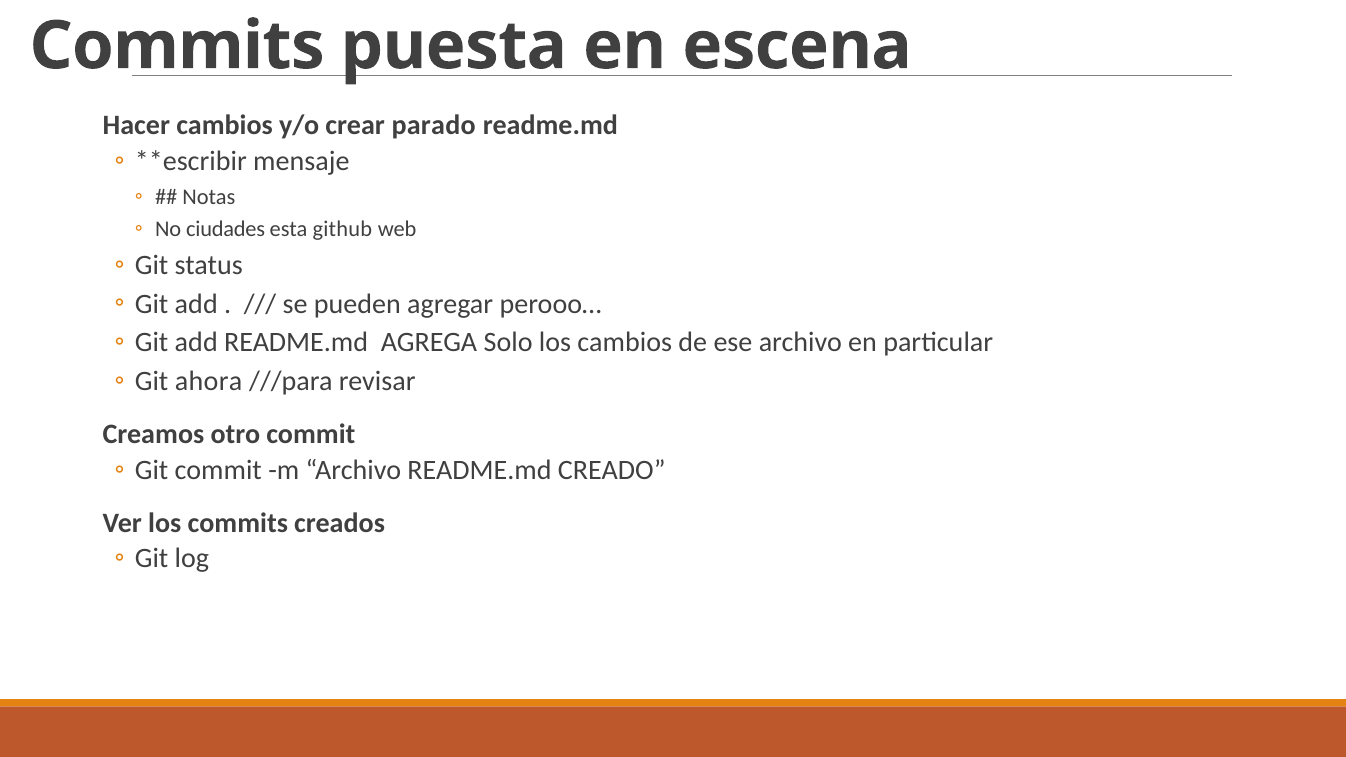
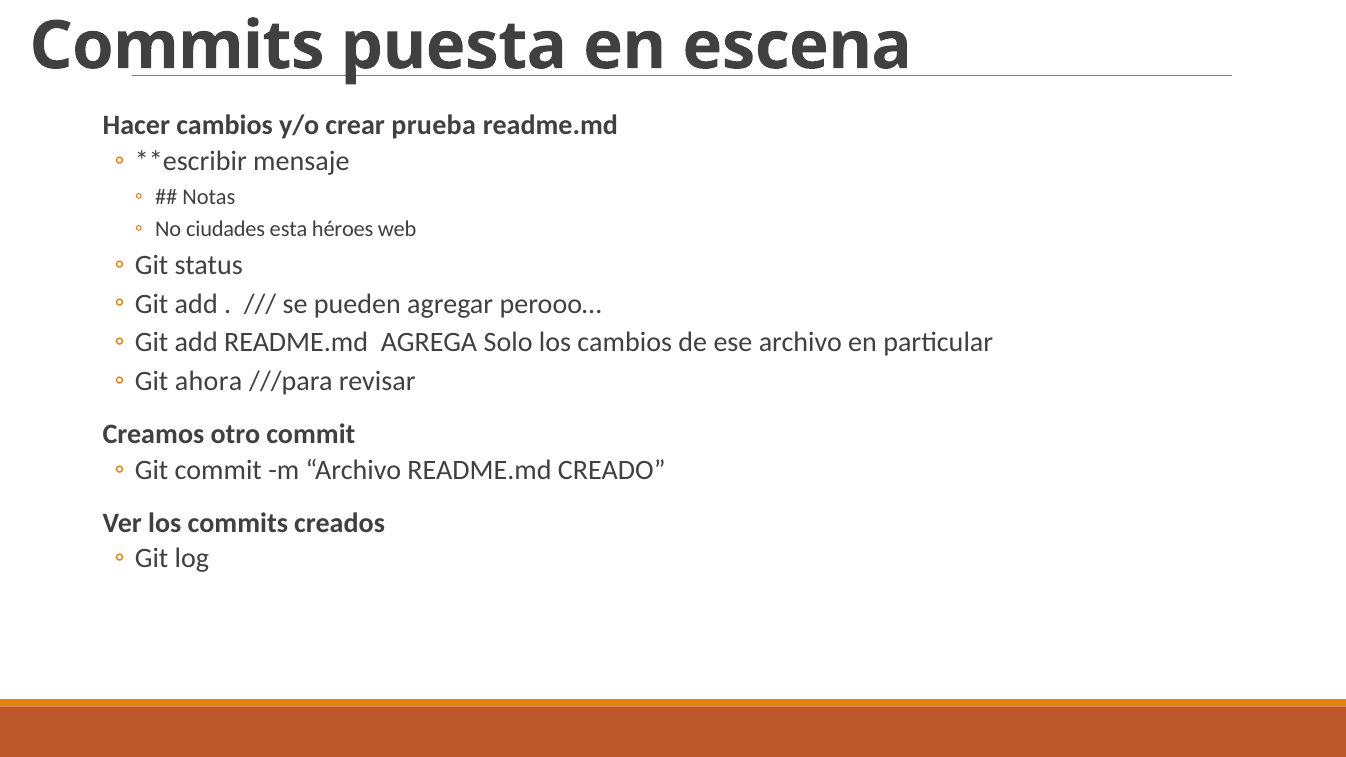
parado: parado -> prueba (434, 125)
github: github -> héroes (343, 229)
